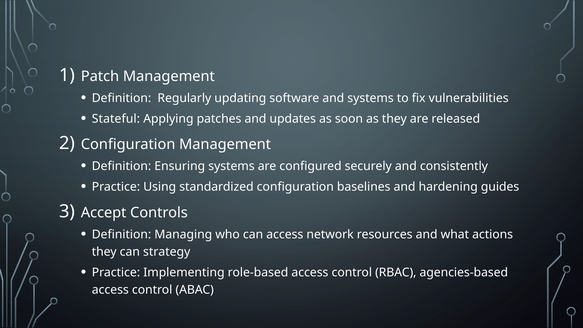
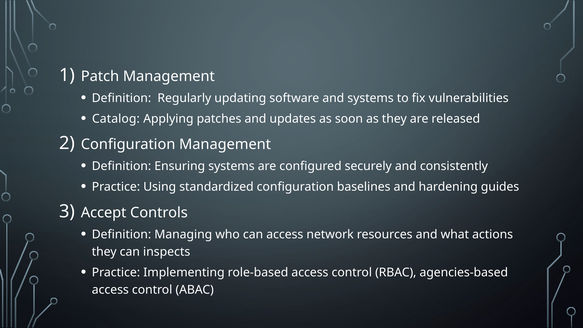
Stateful: Stateful -> Catalog (116, 119)
strategy: strategy -> inspects (167, 252)
